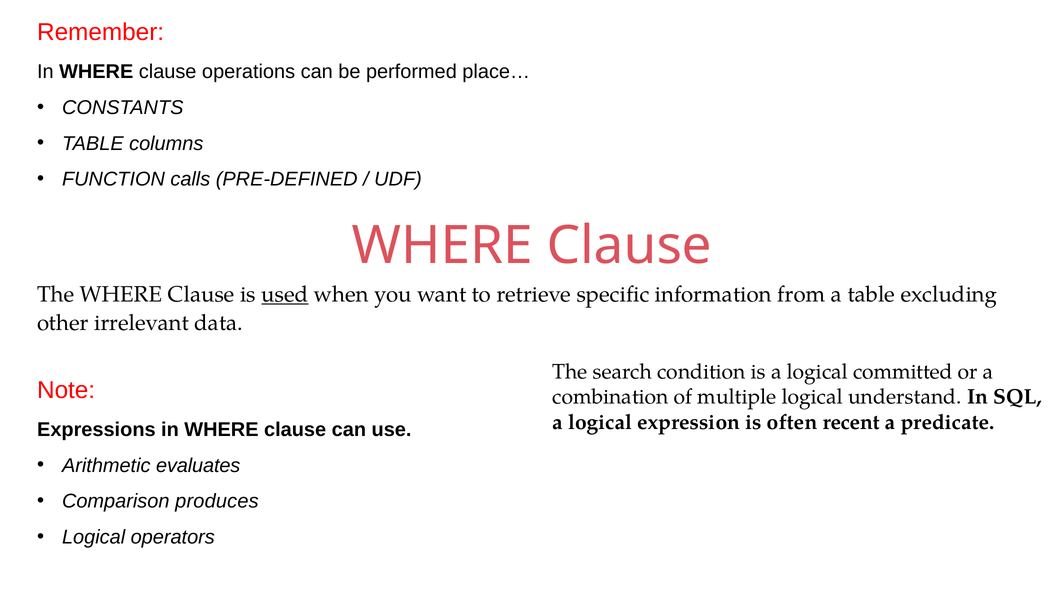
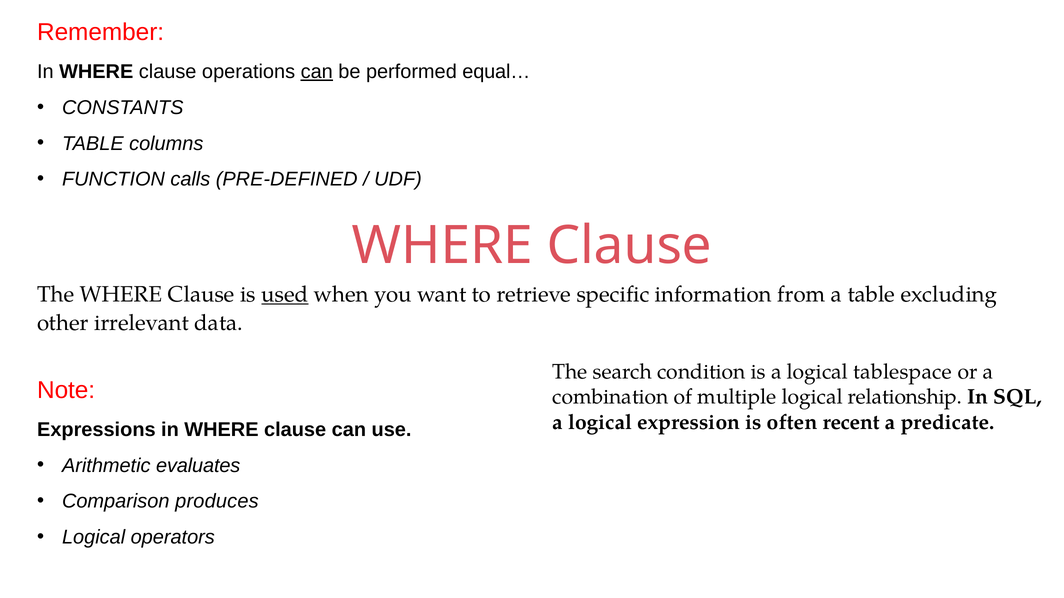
can underline: none -> present (317, 72)
place…: place… -> equal… (496, 72)
committed: committed -> tablespace (903, 372)
understand: understand -> relationship (905, 397)
